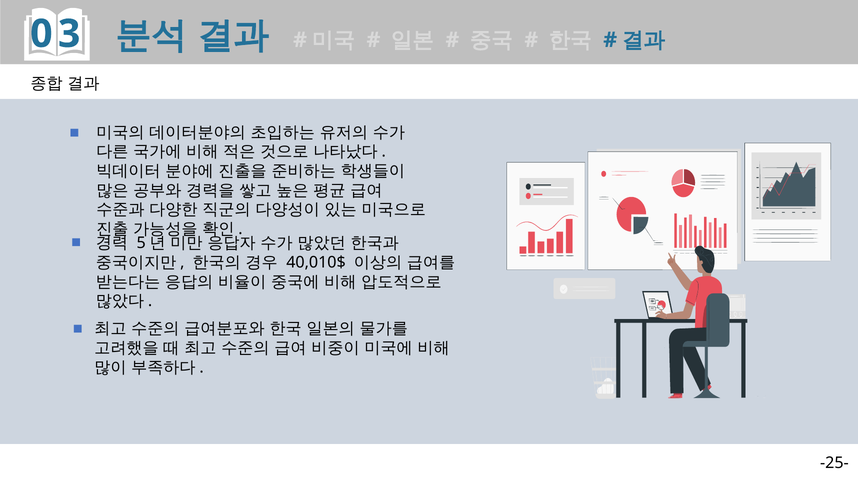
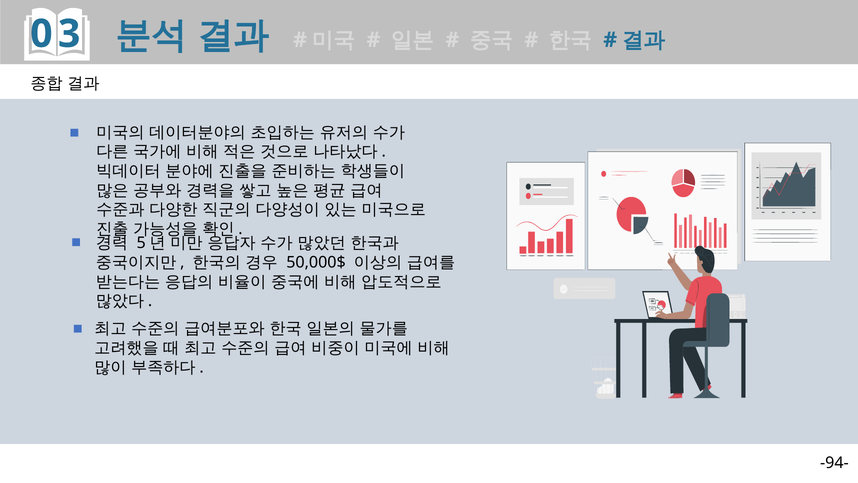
40,010$: 40,010$ -> 50,000$ (316, 262)
-25-: -25- -> -94- (834, 463)
